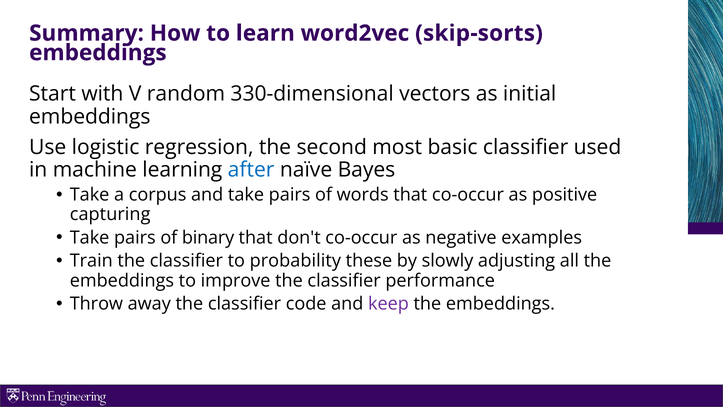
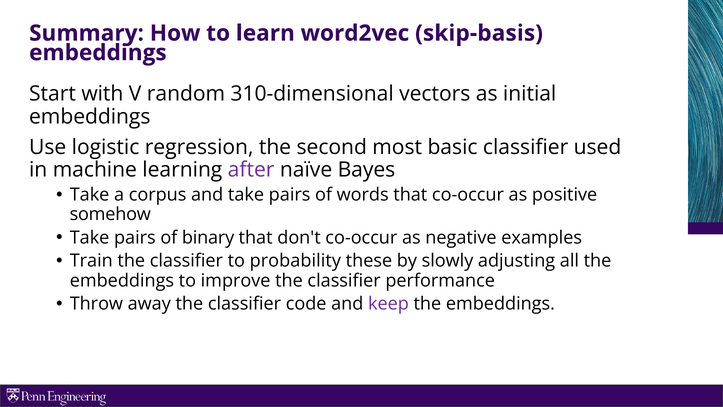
skip-sorts: skip-sorts -> skip-basis (479, 33)
330-dimensional: 330-dimensional -> 310-dimensional (312, 94)
after colour: blue -> purple (251, 170)
capturing: capturing -> somehow (110, 214)
